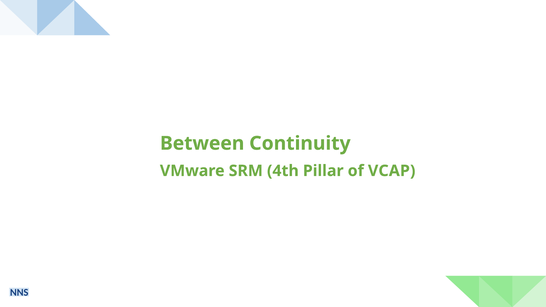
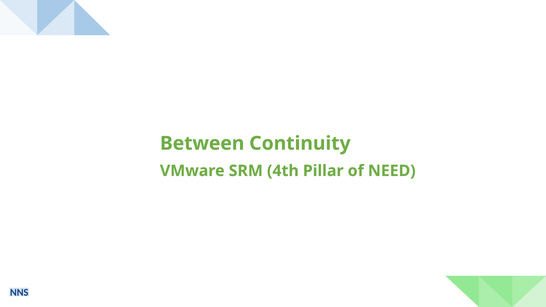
VCAP: VCAP -> NEED (392, 171)
